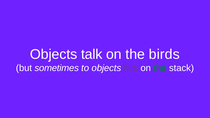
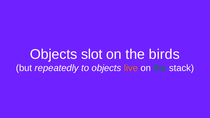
talk: talk -> slot (92, 54)
sometimes: sometimes -> repeatedly (57, 68)
live colour: purple -> orange (131, 68)
